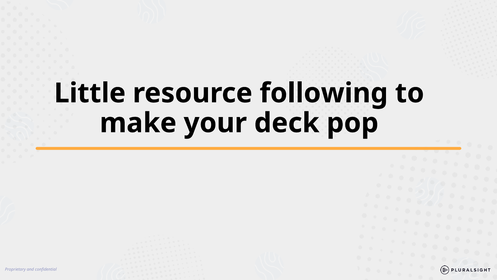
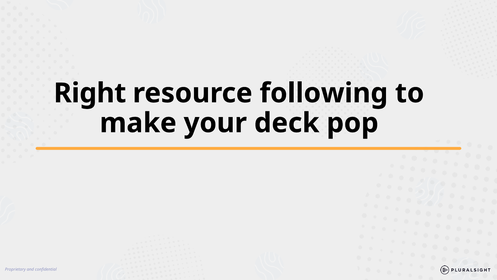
Little: Little -> Right (90, 93)
